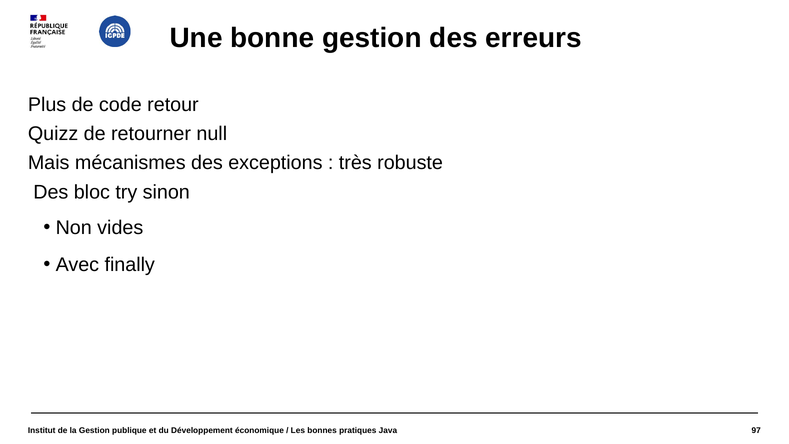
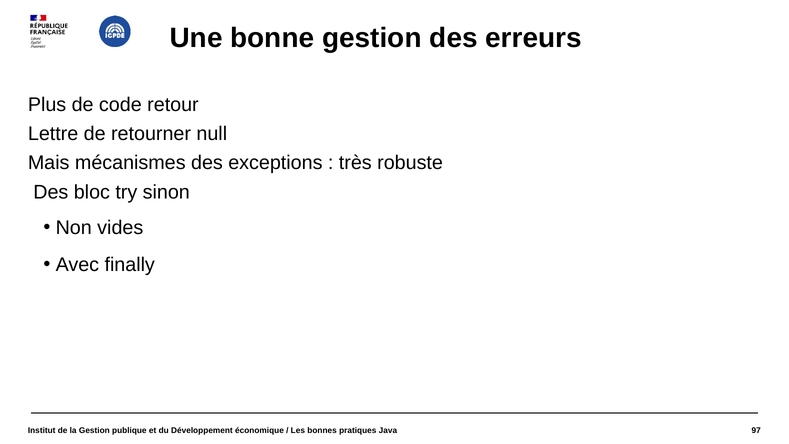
Quizz: Quizz -> Lettre (53, 134)
